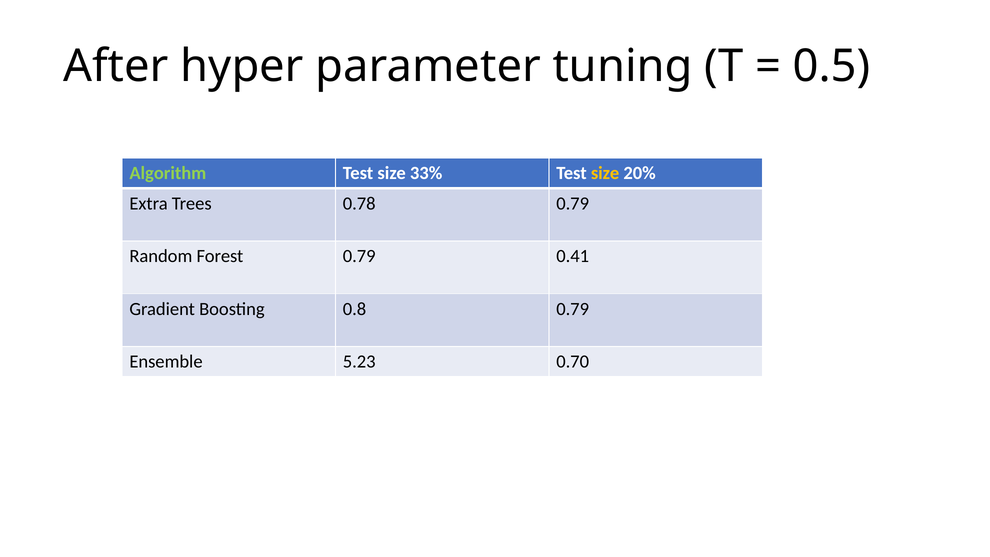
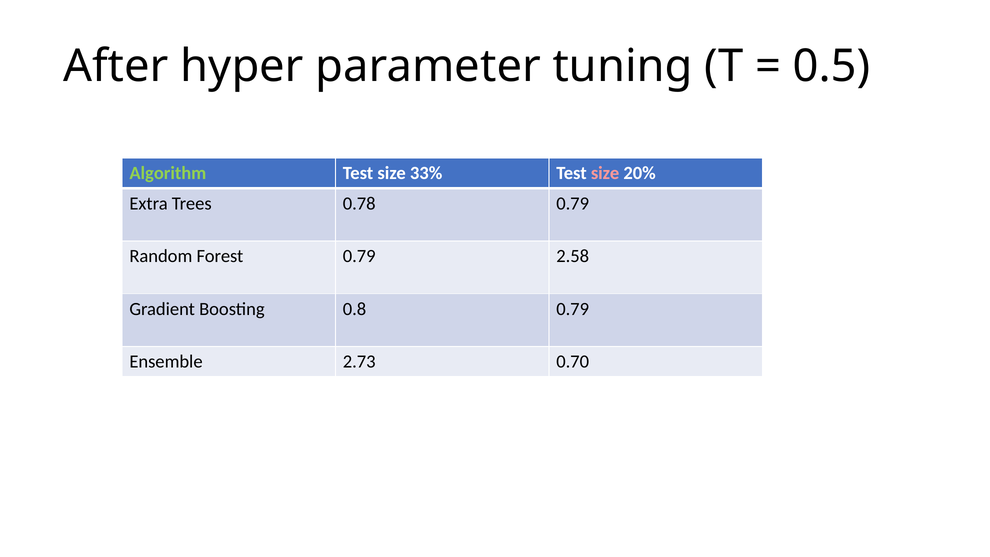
size colour: yellow -> pink (605, 173)
0.41: 0.41 -> 2.58 (573, 256)
5.23: 5.23 -> 2.73 (359, 362)
